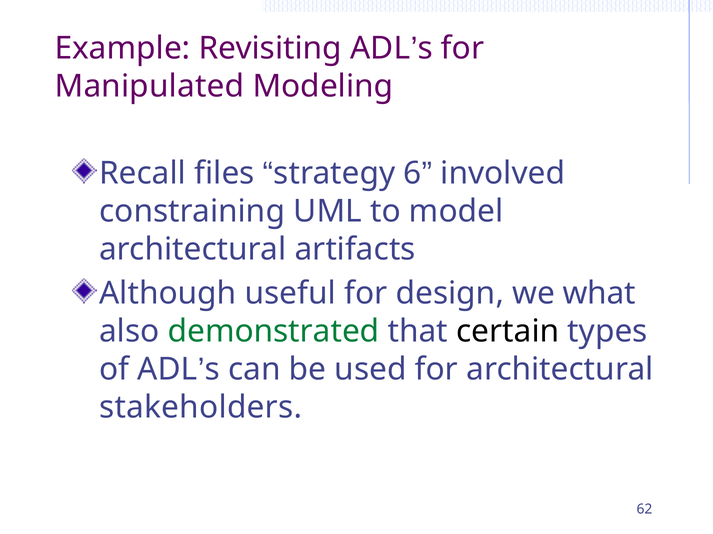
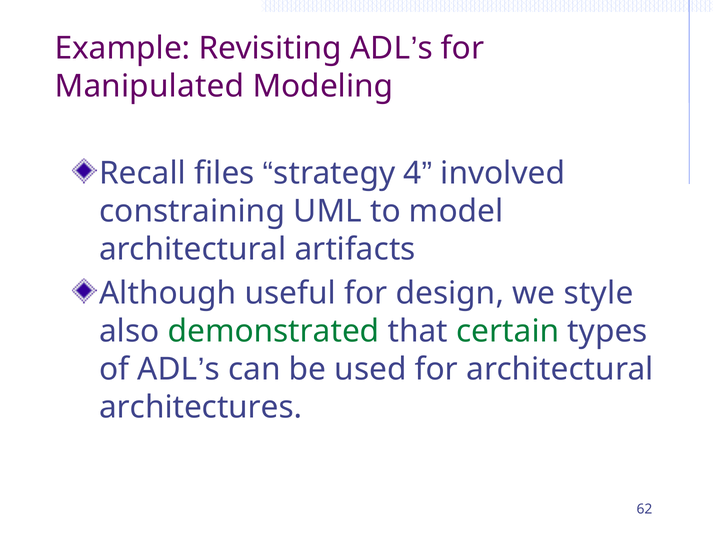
6: 6 -> 4 (413, 173)
what: what -> style (599, 294)
certain colour: black -> green (508, 332)
stakeholders: stakeholders -> architectures (201, 408)
